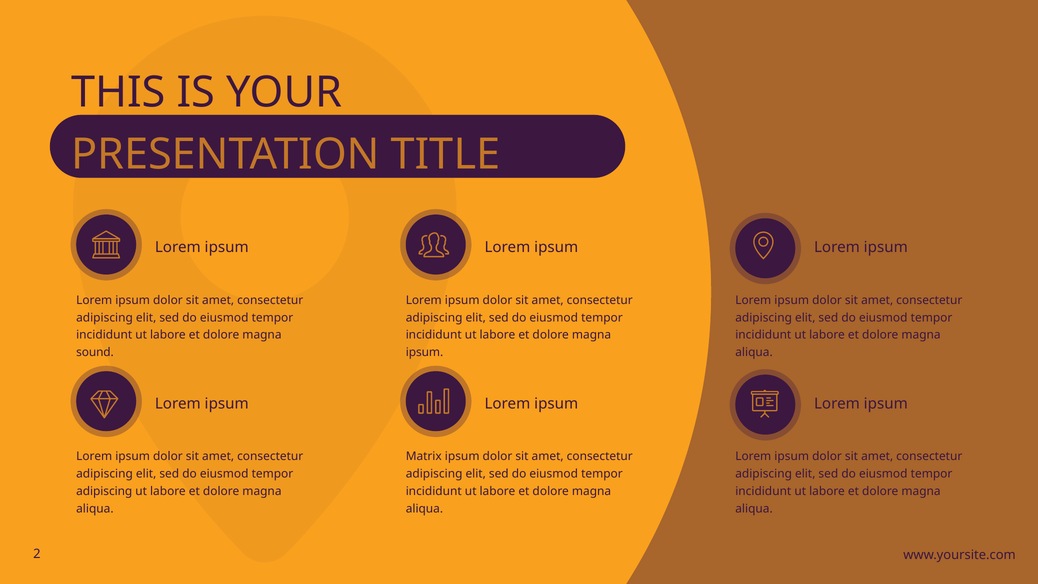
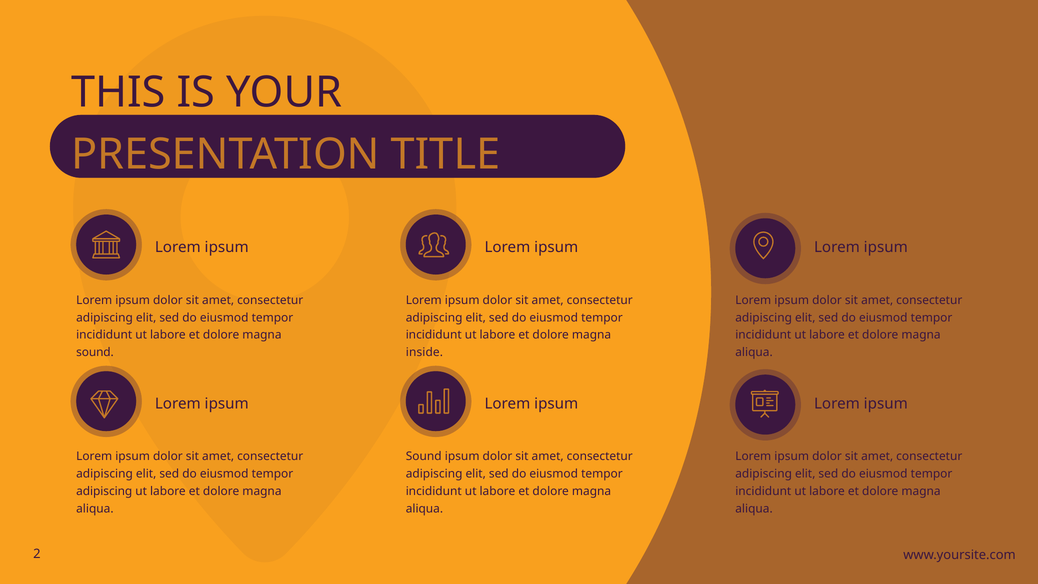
ipsum: ipsum -> inside (424, 352)
Matrix: Matrix -> Sound (424, 456)
